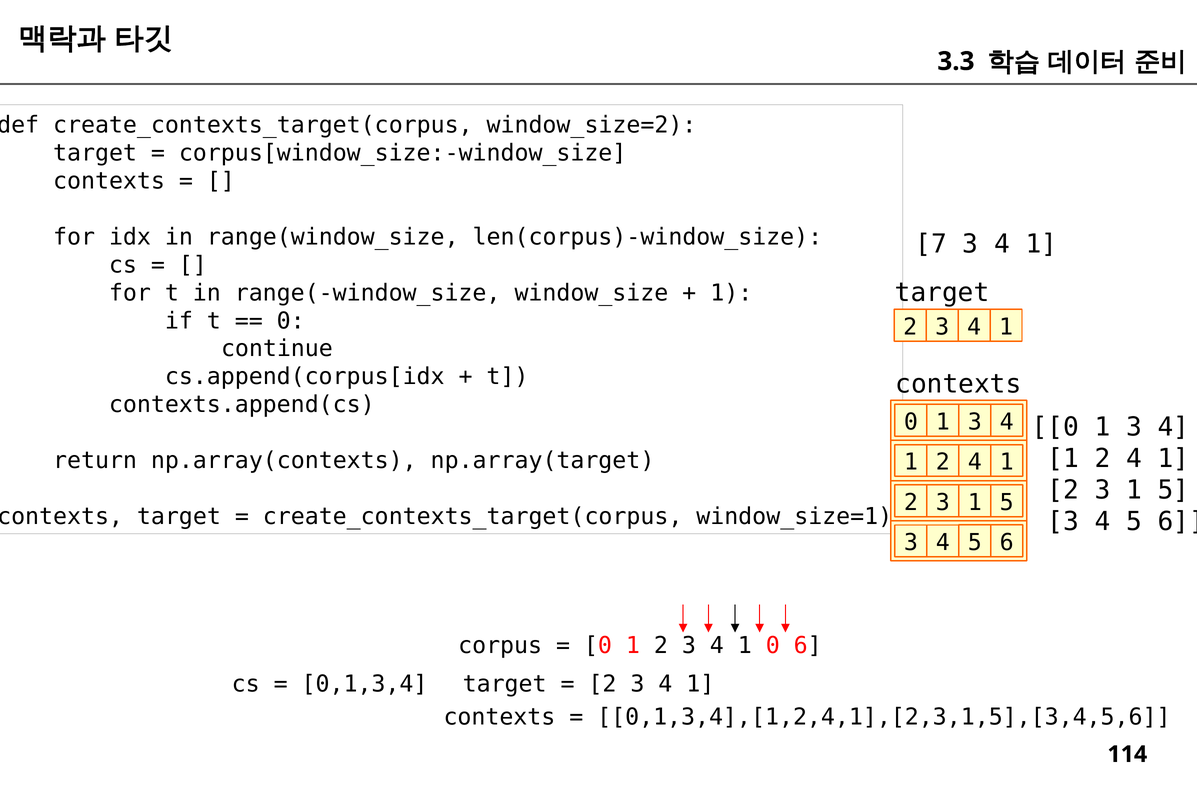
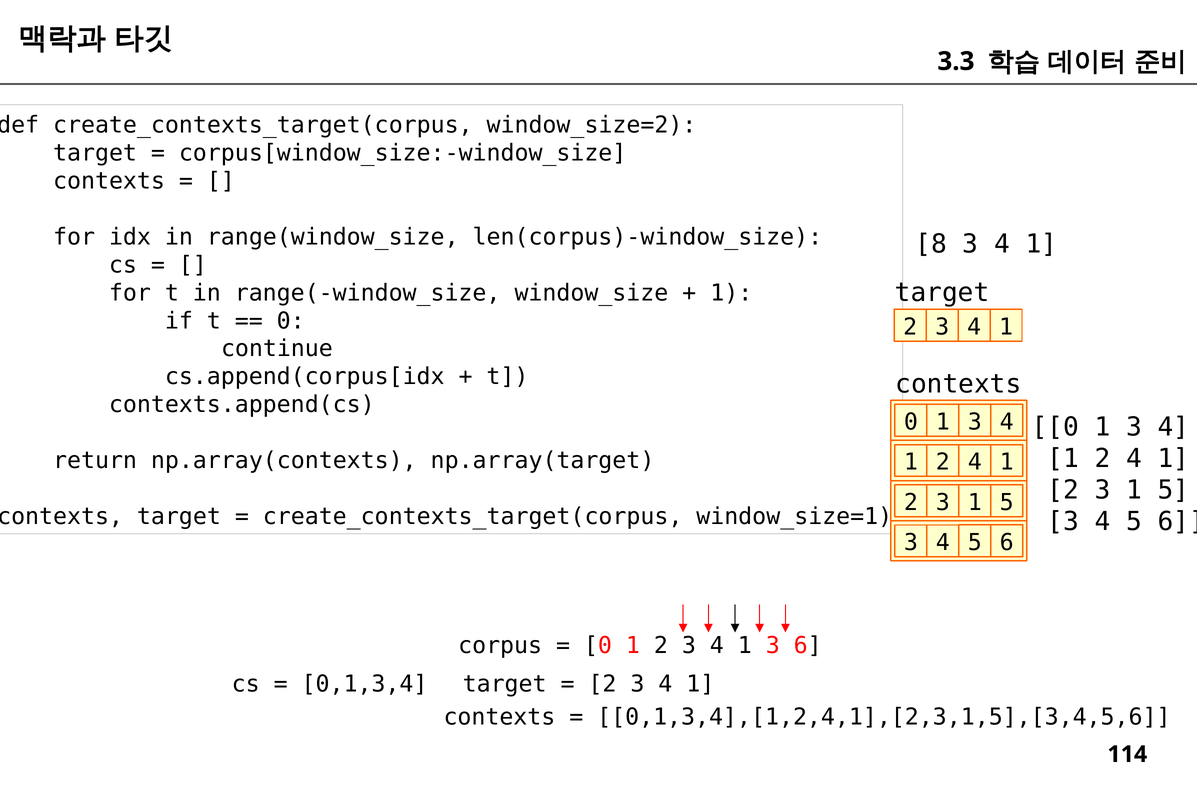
7: 7 -> 8 (931, 244)
0: 0 -> 3 (773, 646)
